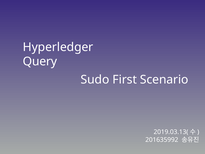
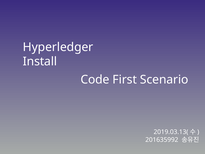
Query: Query -> Install (40, 61)
Sudo: Sudo -> Code (95, 79)
